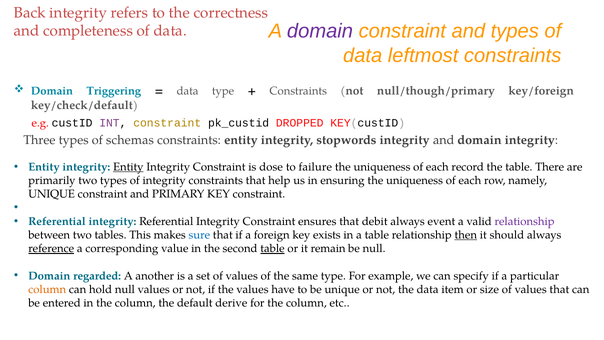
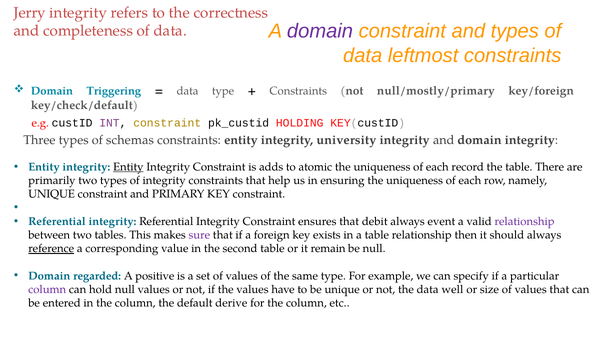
Back: Back -> Jerry (30, 13)
null/though/primary: null/though/primary -> null/mostly/primary (436, 91)
DROPPED: DROPPED -> HOLDING (300, 123)
stopwords: stopwords -> university (346, 140)
dose: dose -> adds (271, 167)
failure: failure -> atomic (315, 167)
sure colour: blue -> purple (199, 235)
then underline: present -> none (466, 235)
table underline: present -> none (272, 248)
another: another -> positive (155, 276)
column colour: orange -> purple (47, 289)
item: item -> well (452, 289)
